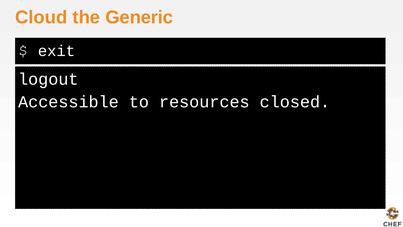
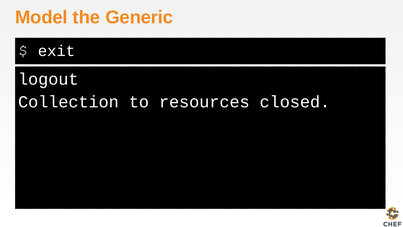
Cloud: Cloud -> Model (41, 17)
Accessible: Accessible -> Collection (68, 102)
